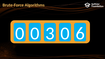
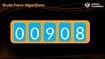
3: 3 -> 9 (50, 33)
6: 6 -> 8 (80, 33)
